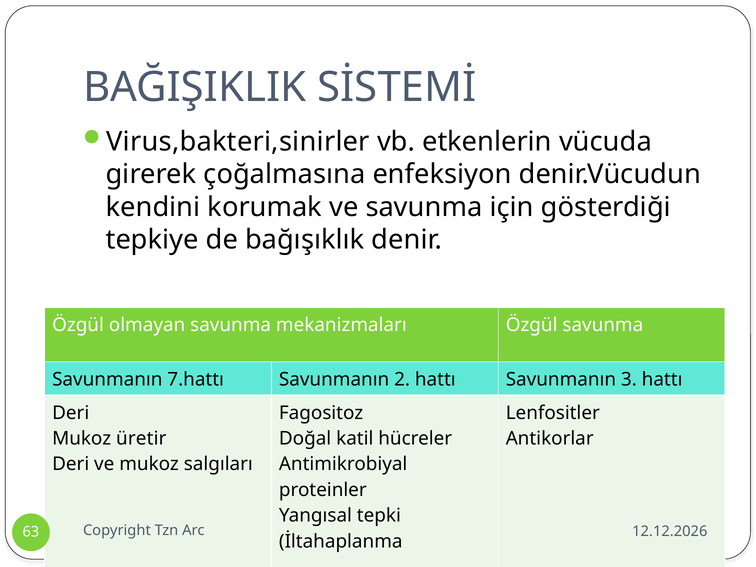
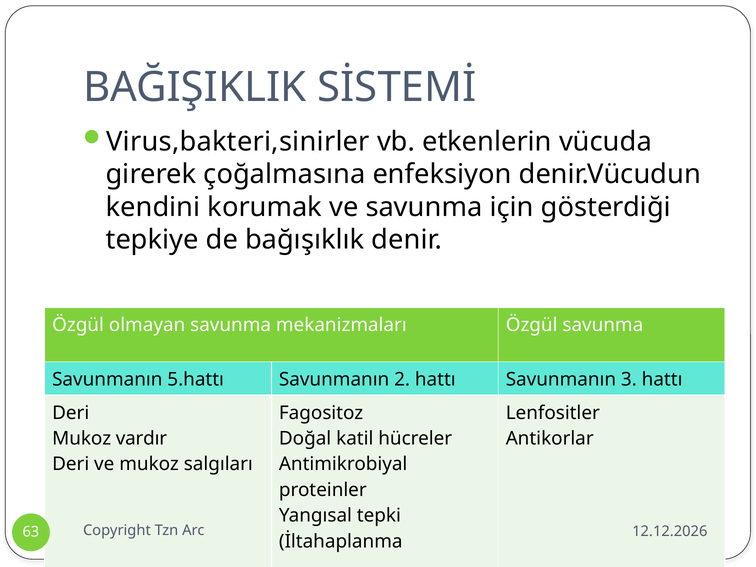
7.hattı: 7.hattı -> 5.hattı (196, 379)
üretir: üretir -> vardır (141, 438)
